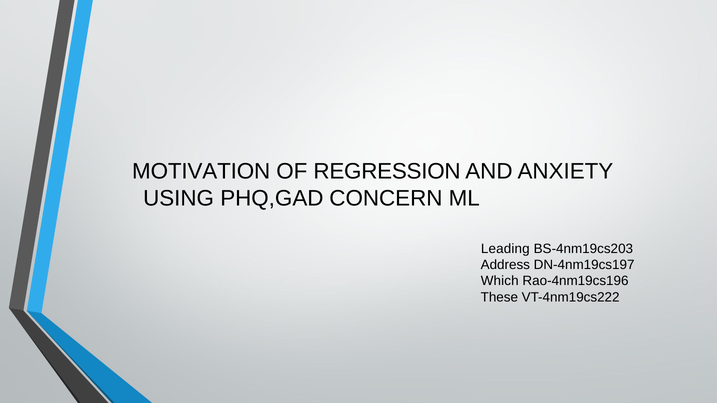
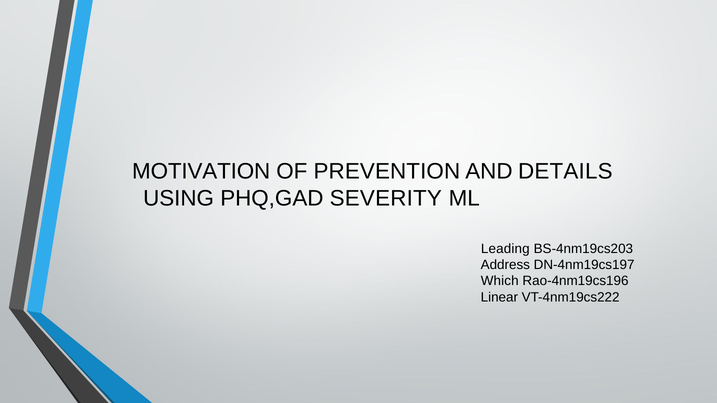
REGRESSION: REGRESSION -> PREVENTION (387, 172)
ANXIETY: ANXIETY -> DETAILS (565, 172)
CONCERN: CONCERN -> SEVERITY (386, 199)
These: These -> Linear (499, 297)
